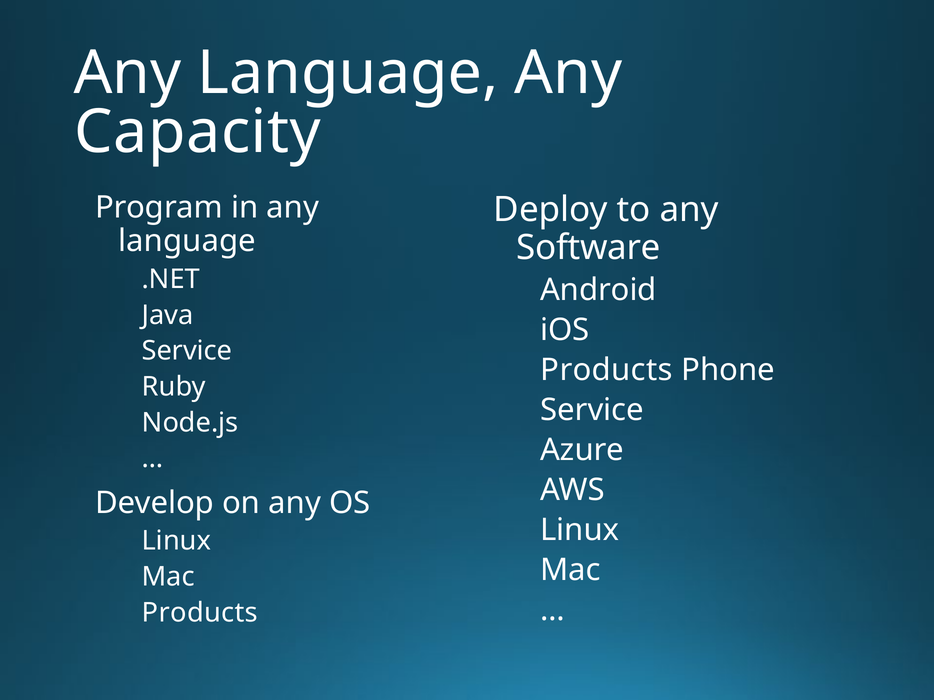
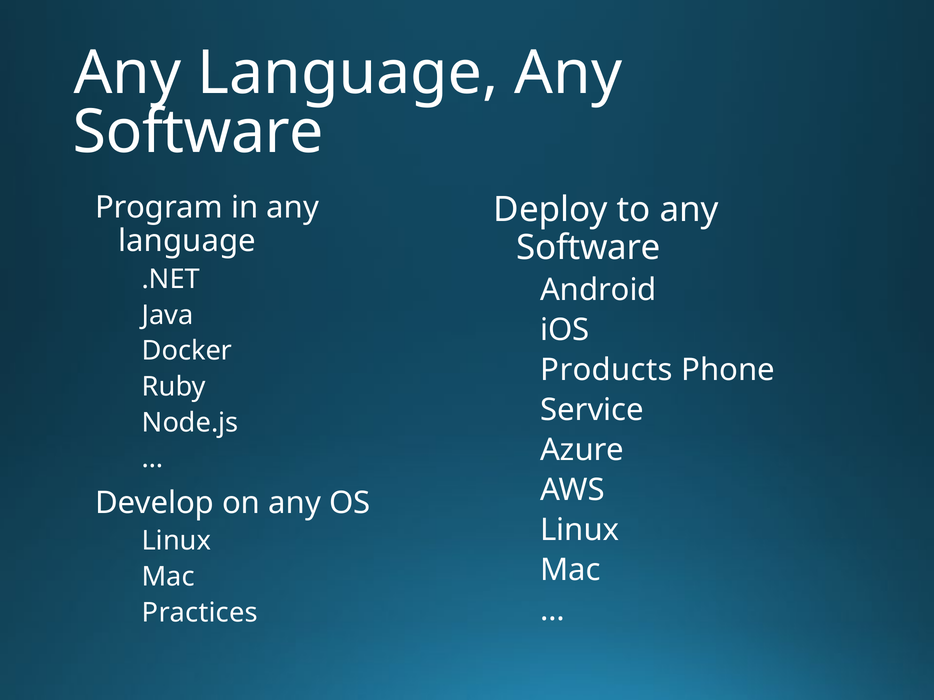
Capacity: Capacity -> Software (198, 132)
Service: Service -> Docker (187, 351)
Products: Products -> Practices (200, 613)
